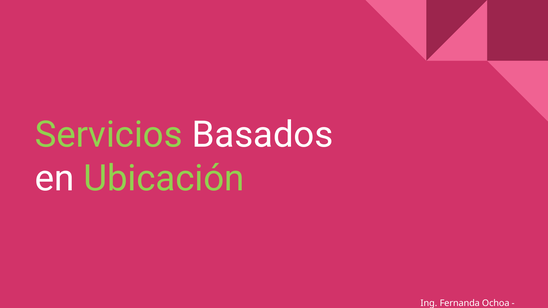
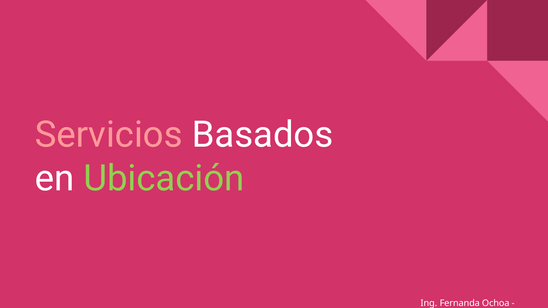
Servicios colour: light green -> pink (109, 135)
